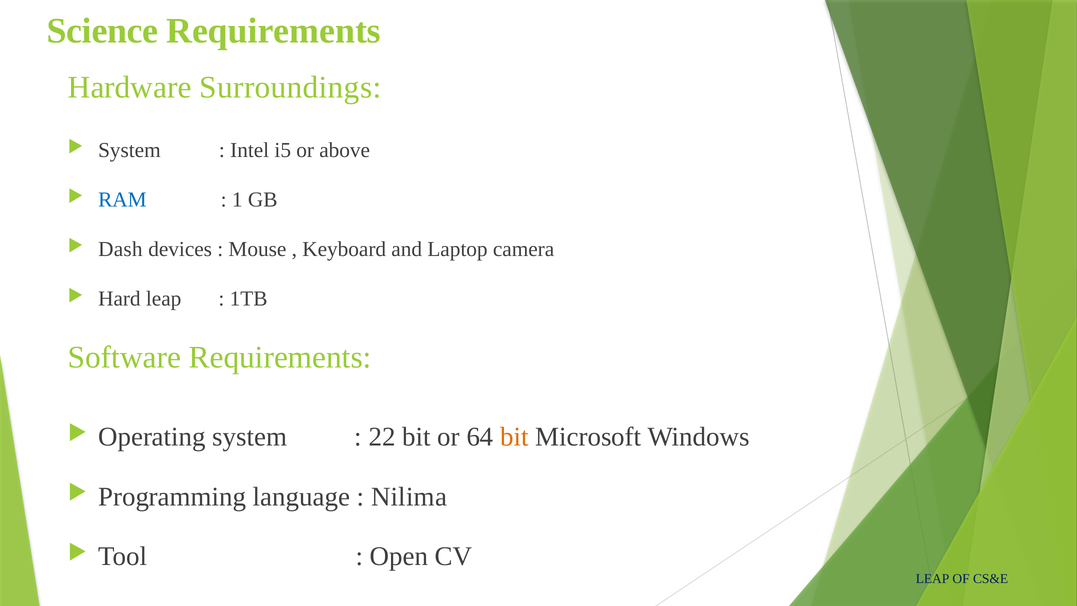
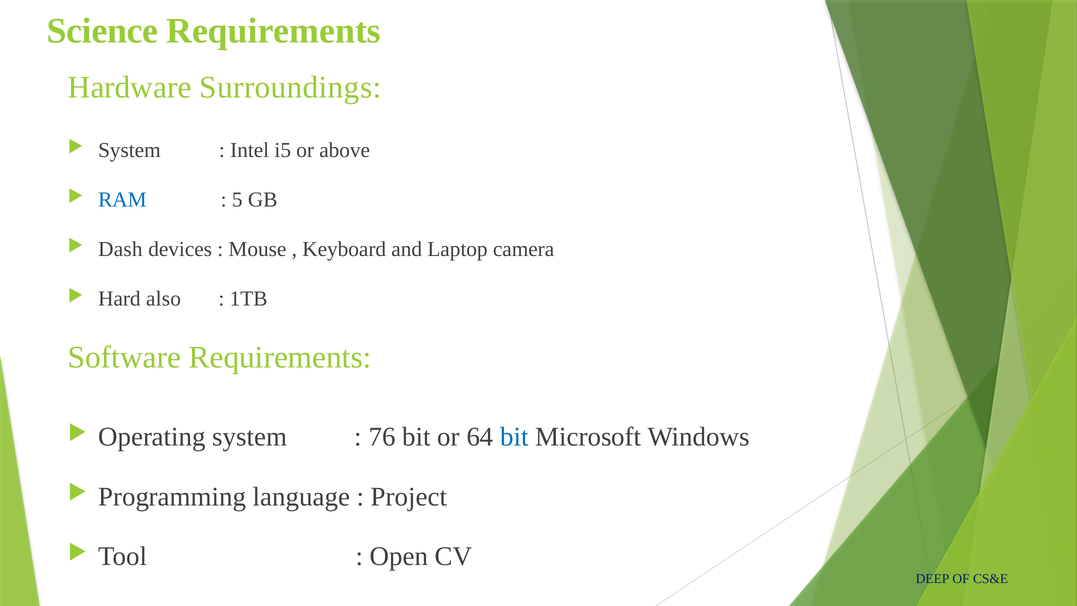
1: 1 -> 5 (237, 200)
Hard leap: leap -> also (164, 299)
22: 22 -> 76 (382, 437)
bit colour: orange -> blue (514, 437)
Nilima: Nilima -> Project (409, 497)
LEAP: LEAP -> DEEP (933, 578)
